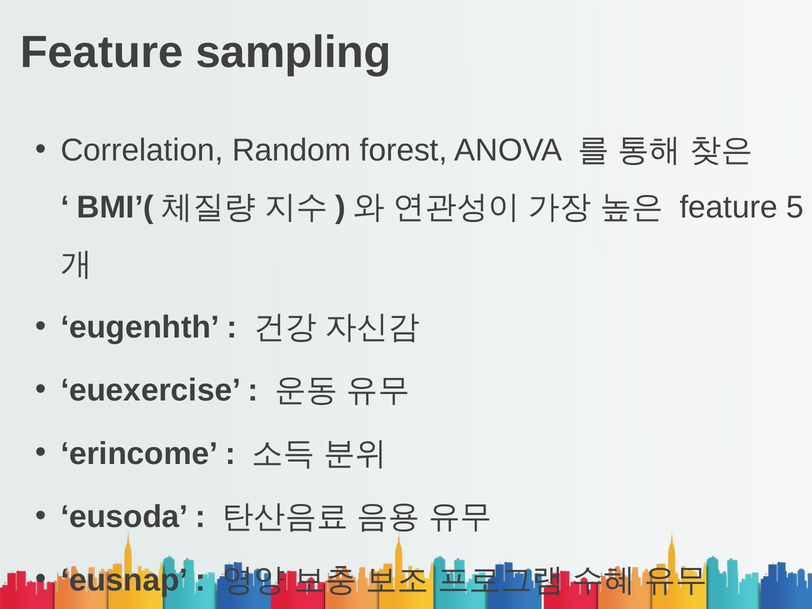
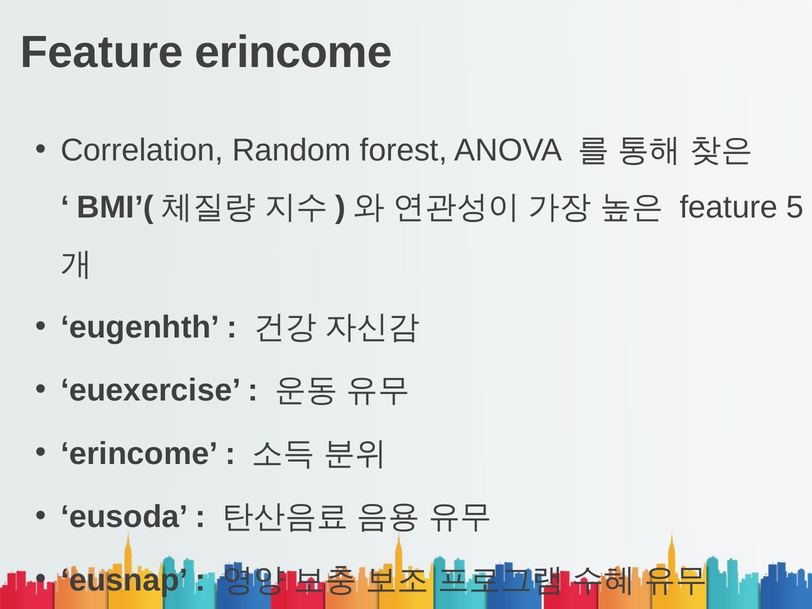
Feature sampling: sampling -> erincome (293, 52)
